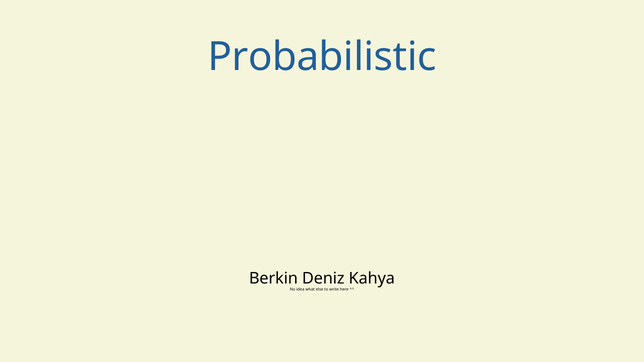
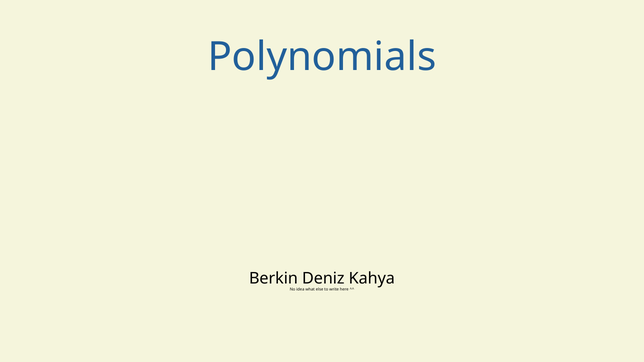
Probabilistic: Probabilistic -> Polynomials (322, 57)
